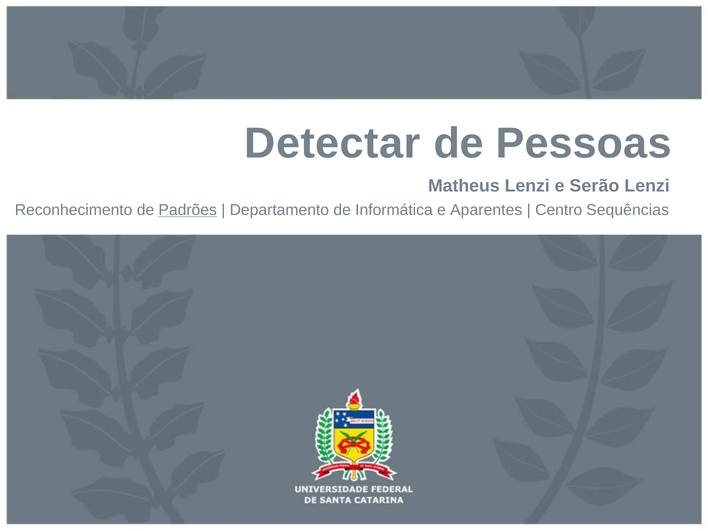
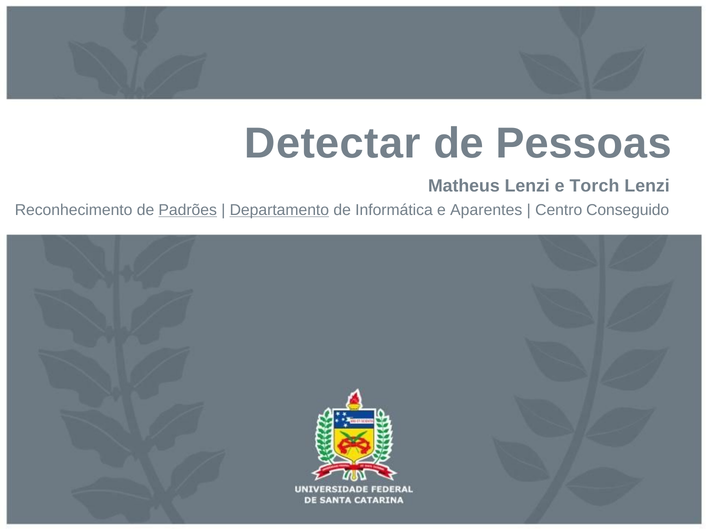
Serão: Serão -> Torch (594, 186)
Departamento underline: none -> present (279, 210)
Sequências: Sequências -> Conseguido (628, 210)
